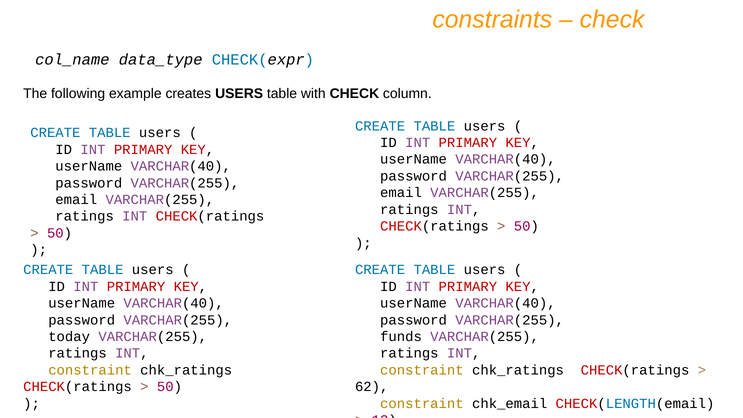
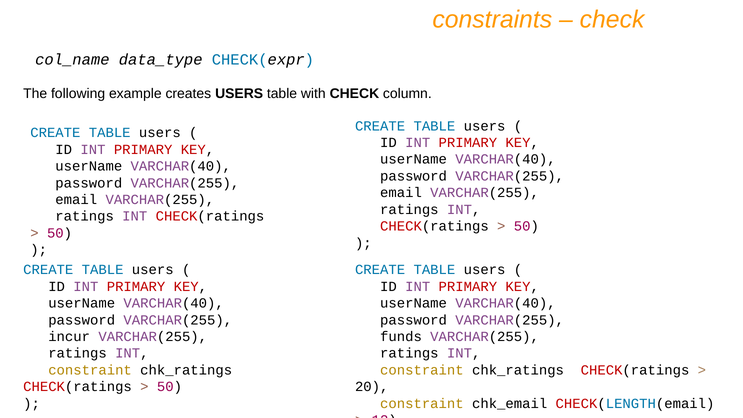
today: today -> incur (69, 337)
62: 62 -> 20 (372, 387)
